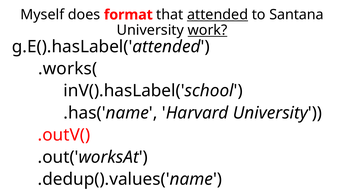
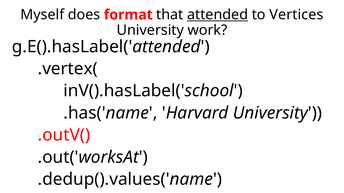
Santana: Santana -> Vertices (296, 15)
work underline: present -> none (207, 30)
.works(: .works( -> .vertex( (68, 69)
